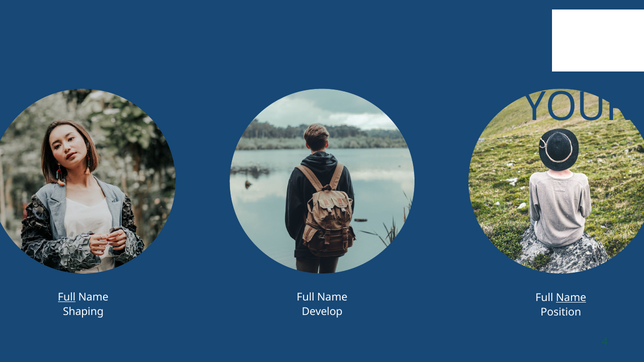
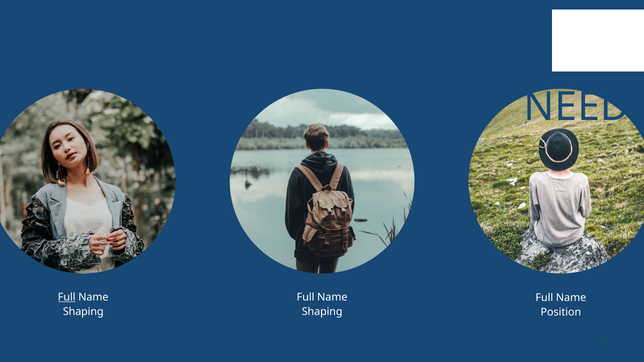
YOUR: YOUR -> NEED (577, 107)
Name underline: present -> none (571, 298)
Develop: Develop -> Shaping (322, 312)
